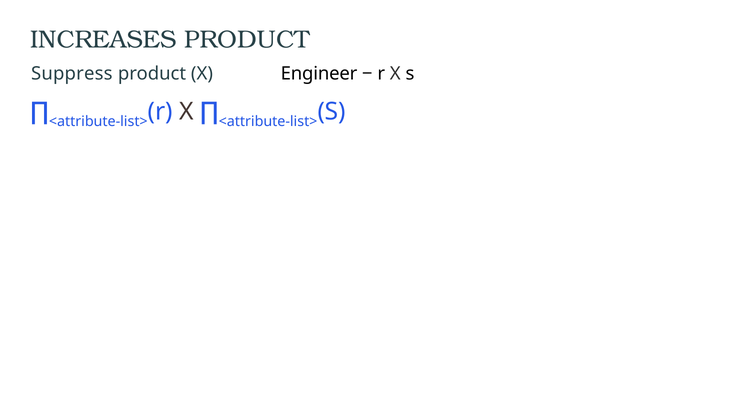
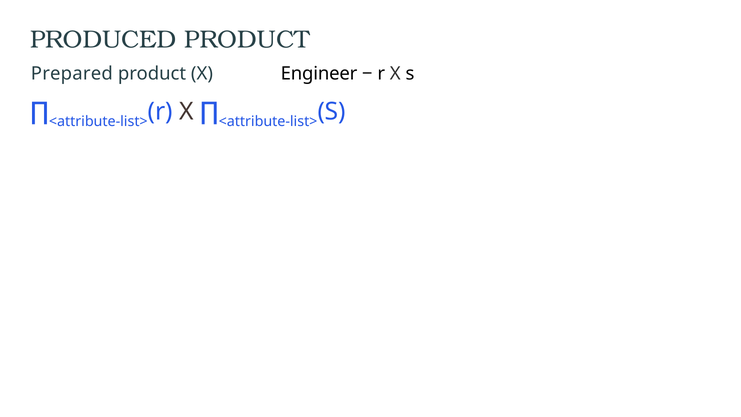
INCREASES: INCREASES -> PRODUCED (103, 40)
Suppress: Suppress -> Prepared (72, 74)
